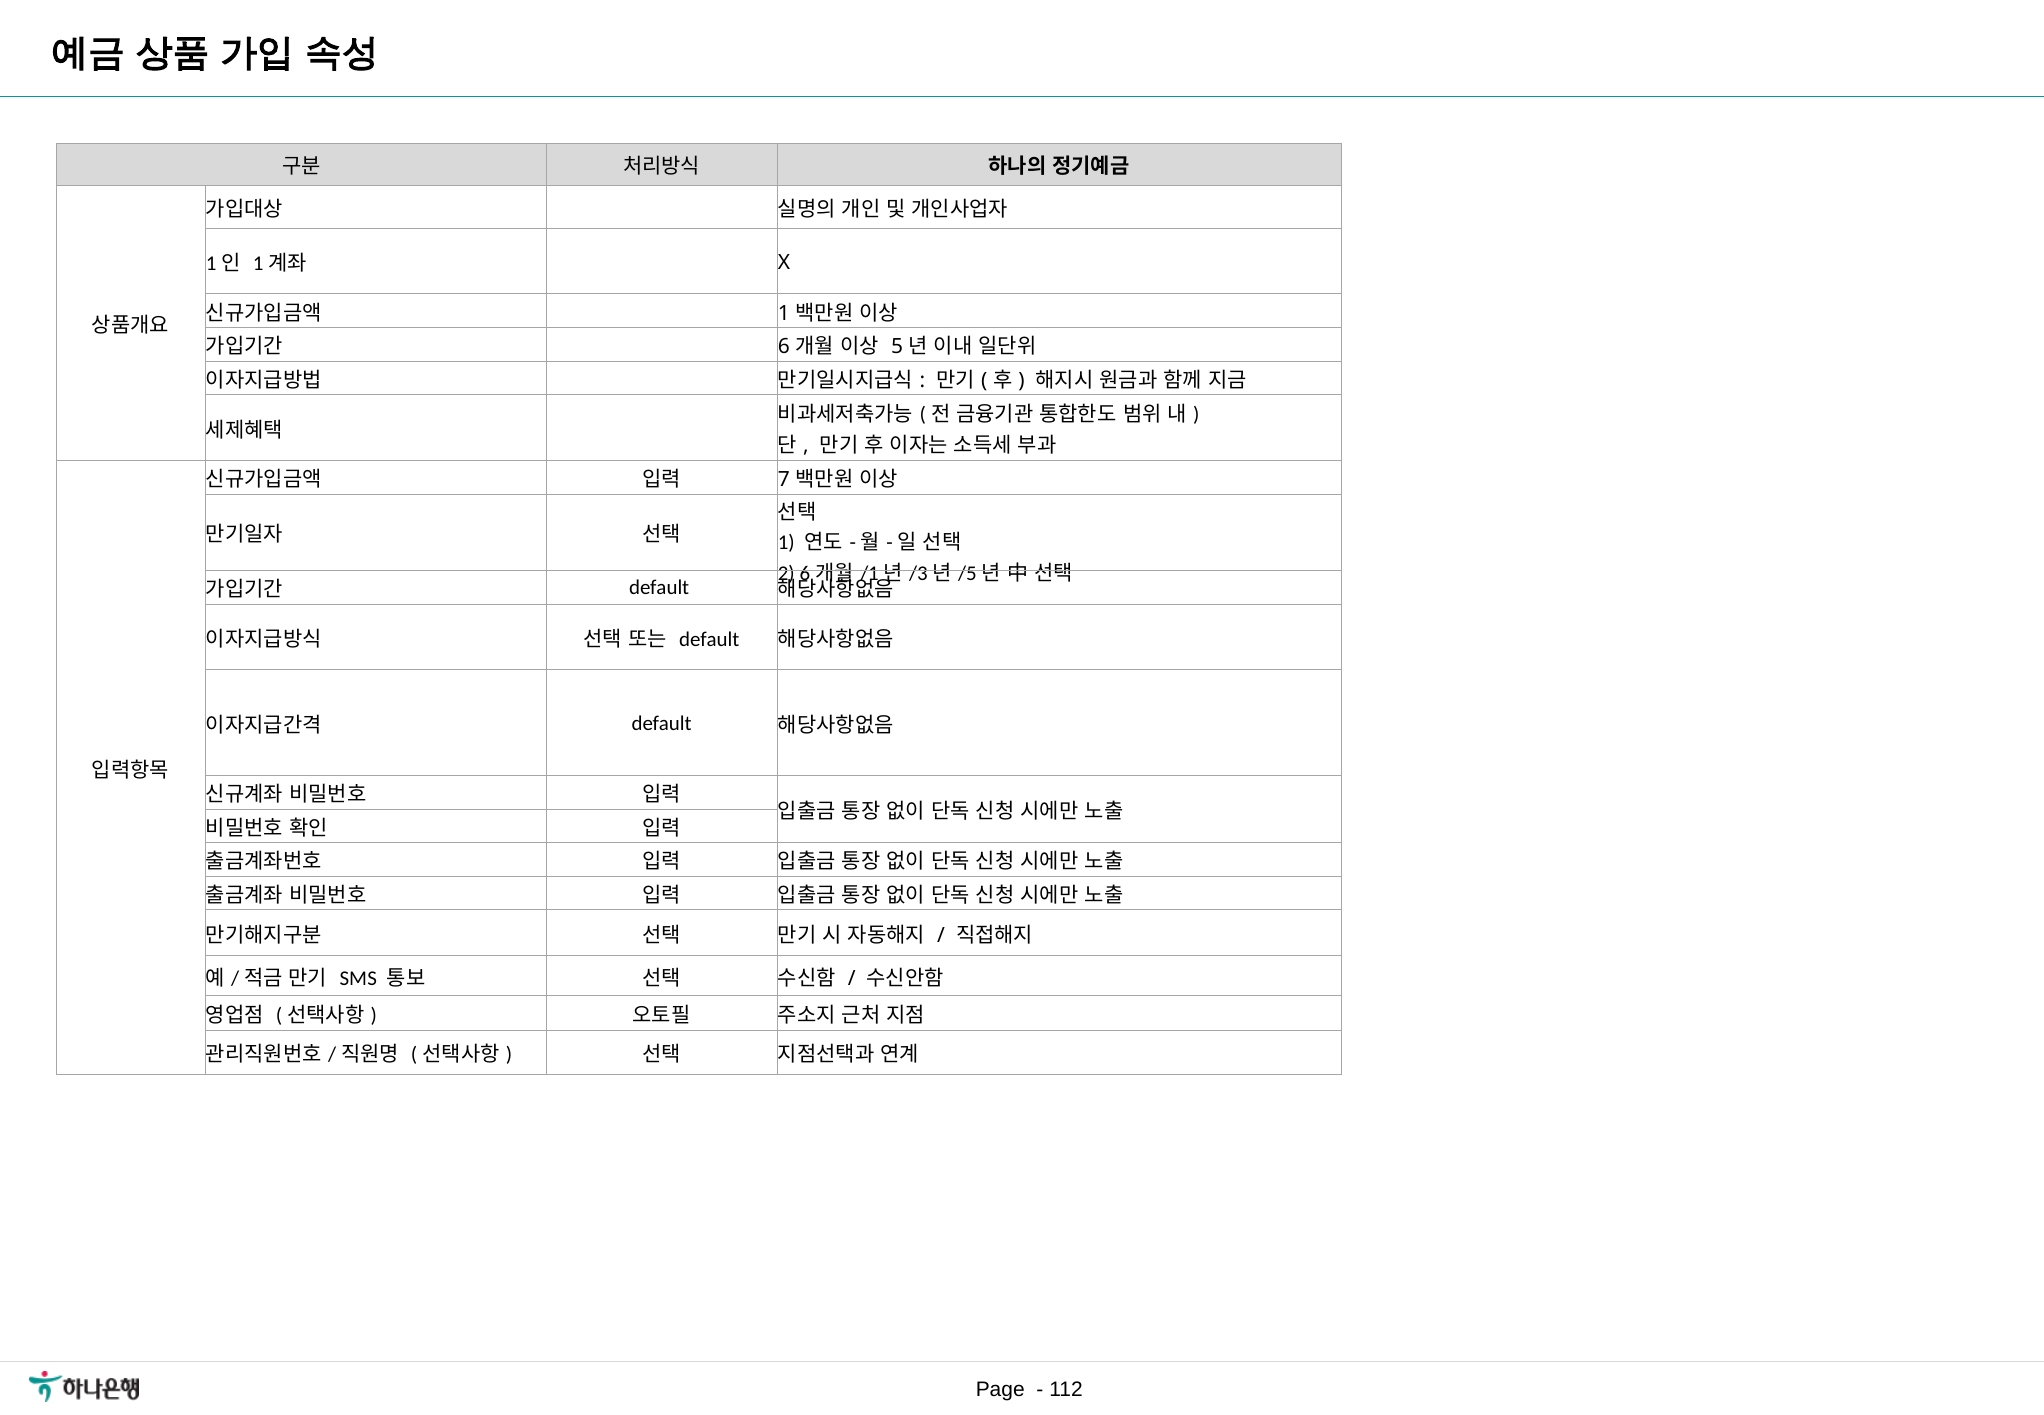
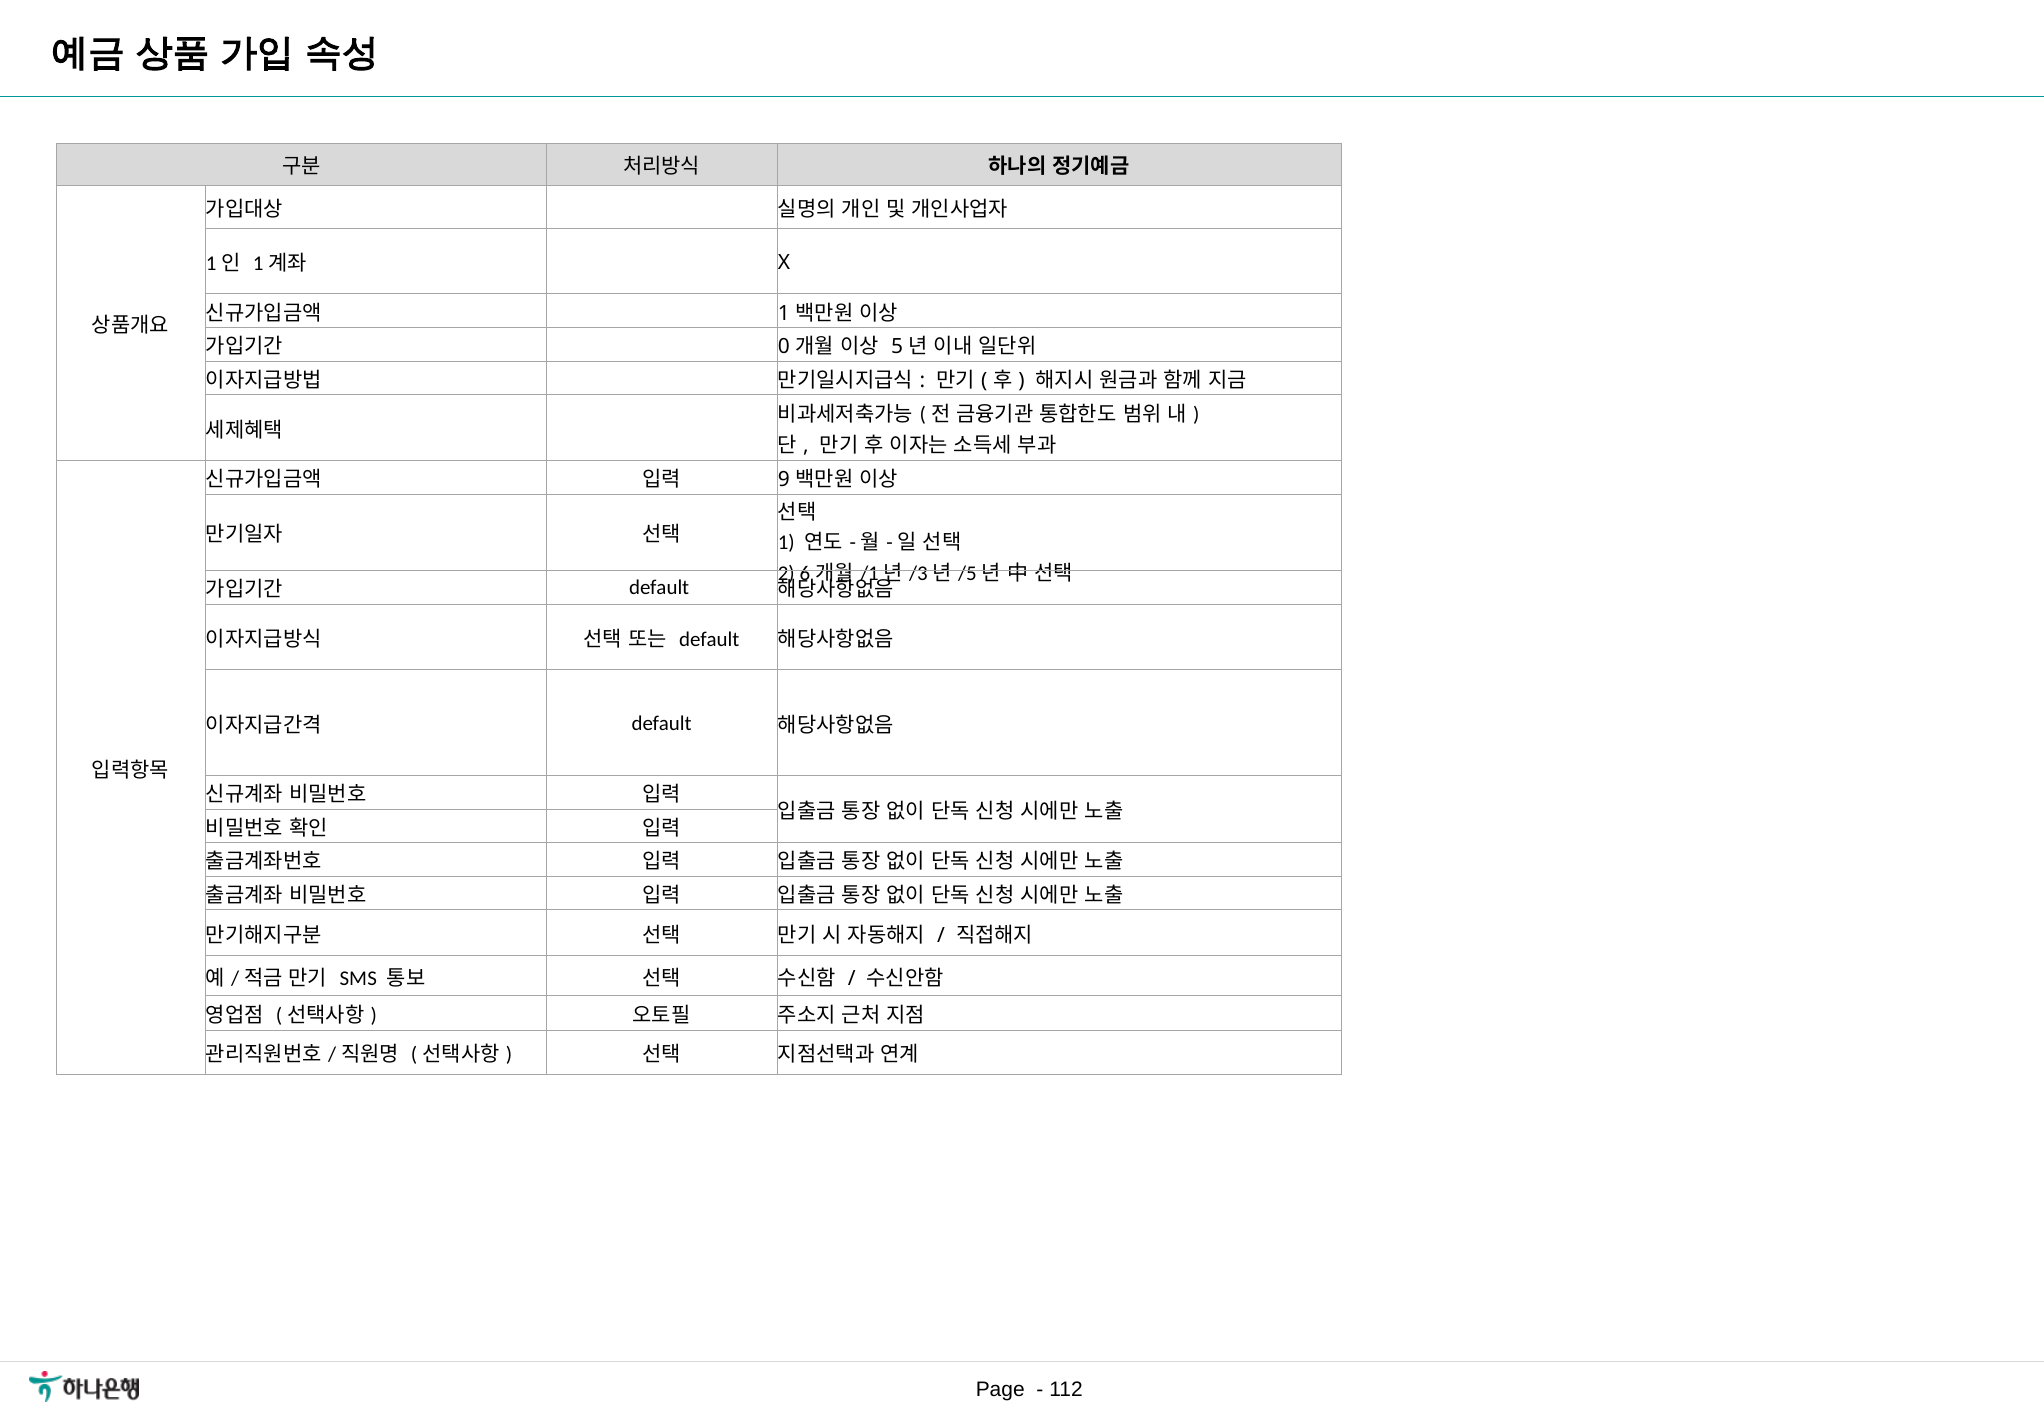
6: 6 -> 0 (784, 347)
7: 7 -> 9 (784, 480)
